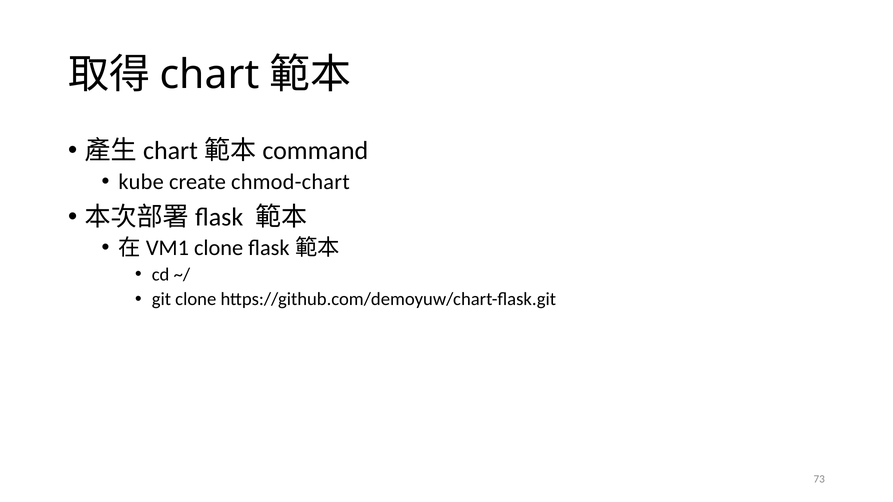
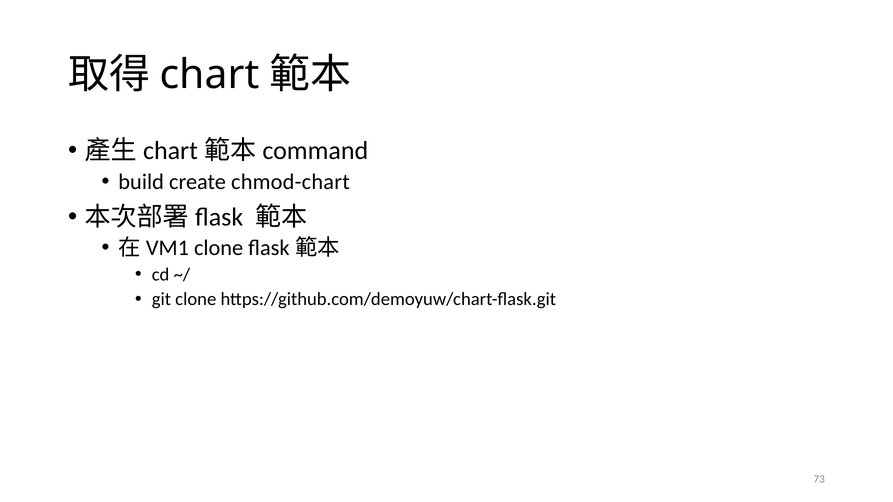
kube: kube -> build (141, 182)
